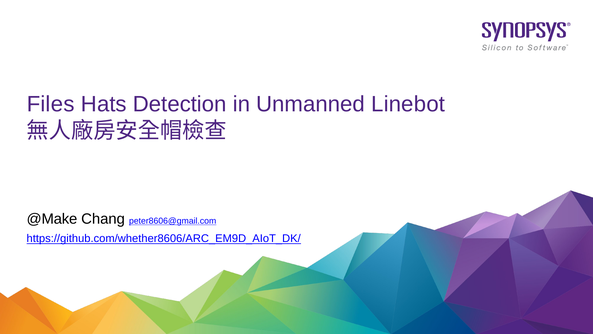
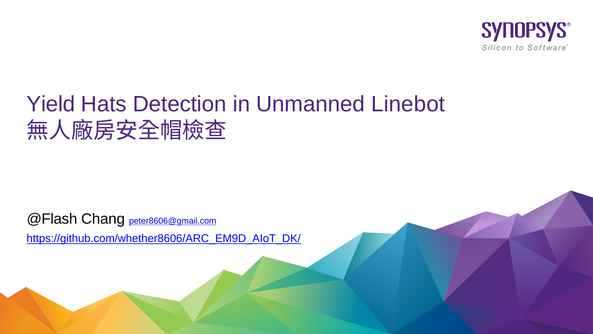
Files: Files -> Yield (51, 104)
@Make: @Make -> @Flash (52, 219)
